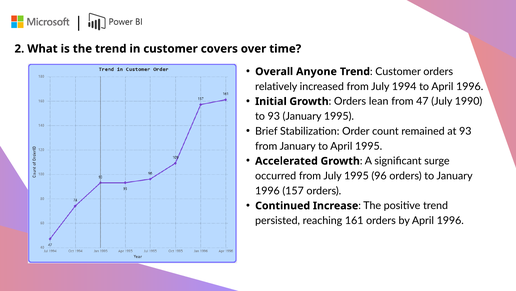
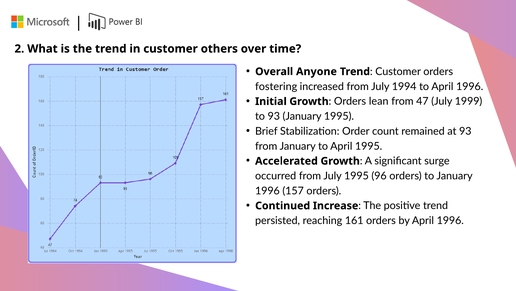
covers: covers -> others (219, 49)
relatively: relatively -> fostering (276, 86)
1990: 1990 -> 1999 (469, 101)
